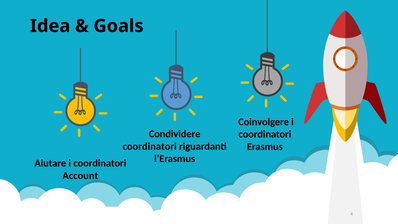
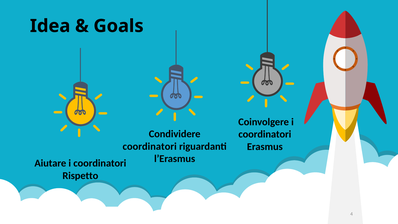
Account: Account -> Rispetto (80, 175)
